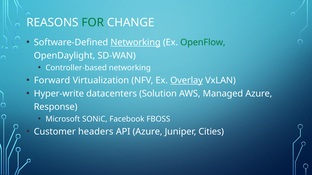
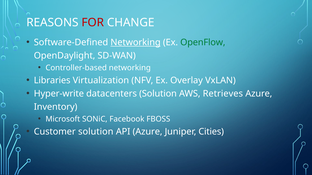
FOR colour: green -> red (93, 23)
Forward: Forward -> Libraries (52, 81)
Overlay underline: present -> none (187, 81)
Managed: Managed -> Retrieves (223, 94)
Response: Response -> Inventory (56, 107)
Customer headers: headers -> solution (96, 132)
